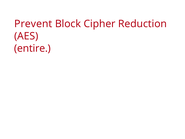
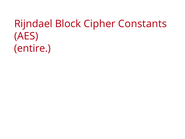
Prevent: Prevent -> Rijndael (33, 24)
Reduction: Reduction -> Constants (142, 24)
